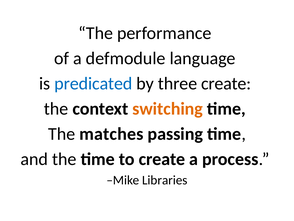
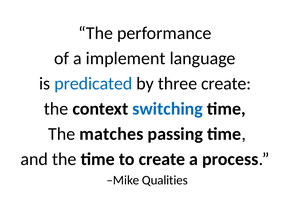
defmodule: defmodule -> implement (126, 58)
switching colour: orange -> blue (168, 109)
Libraries: Libraries -> Qualities (165, 180)
